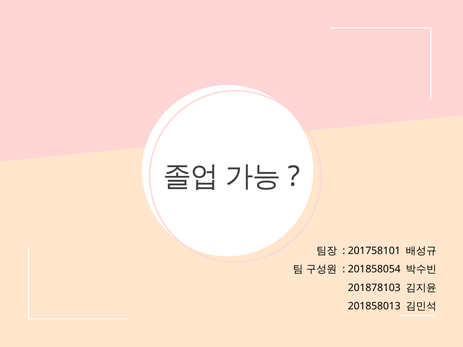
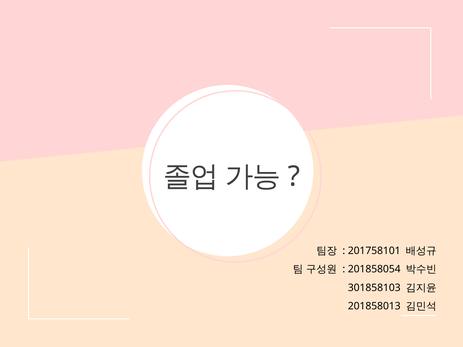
201878103: 201878103 -> 301858103 (374, 288)
